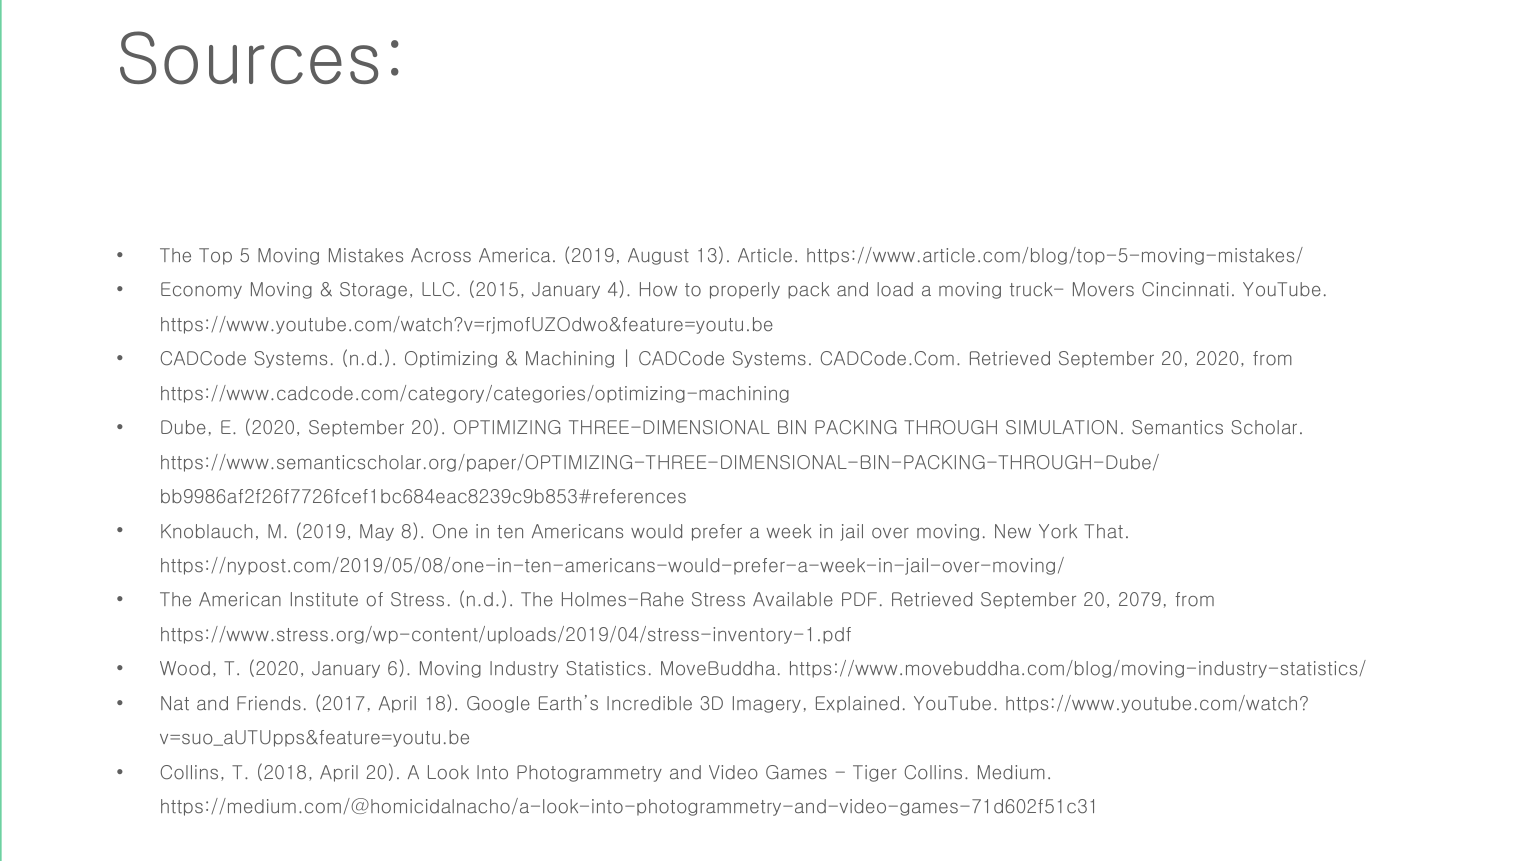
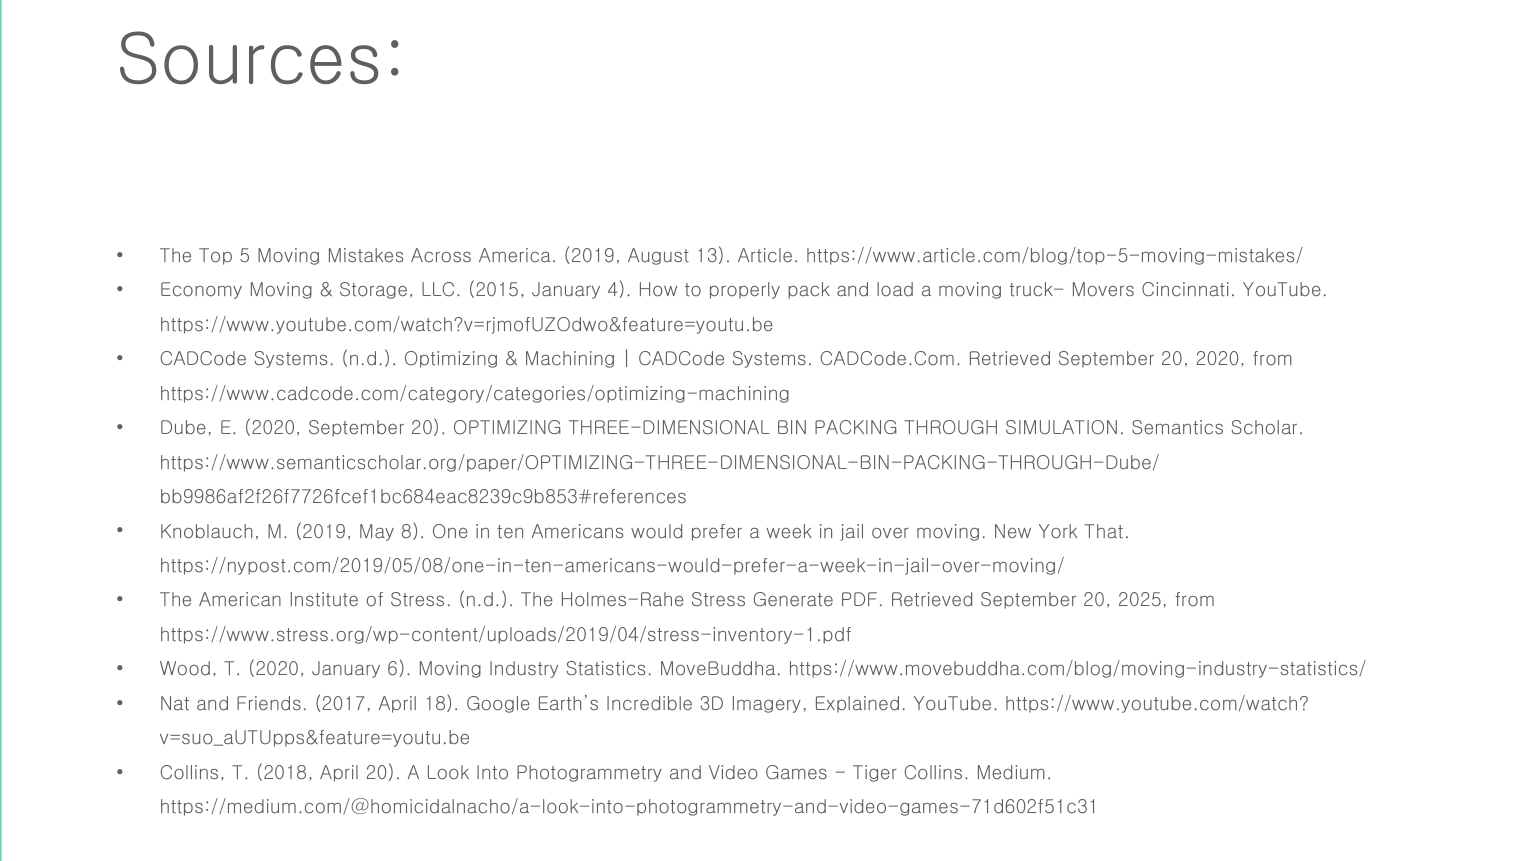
Available: Available -> Generate (793, 601)
2079: 2079 -> 2025 (1143, 601)
